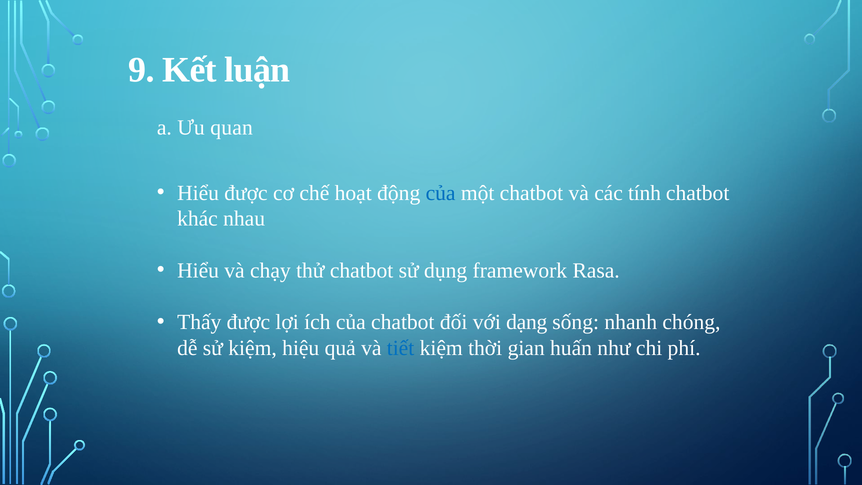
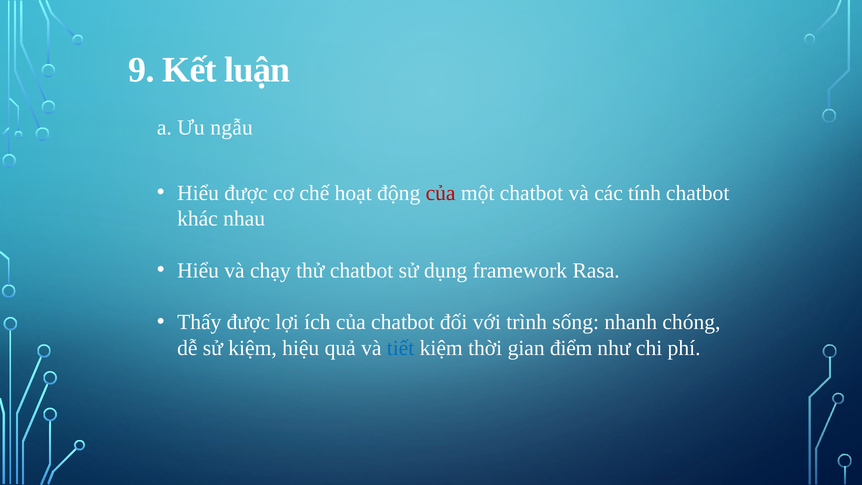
quan: quan -> ngẫu (232, 128)
của colour: blue -> red (441, 193)
dạng: dạng -> trình (527, 322)
huấn: huấn -> điểm (571, 348)
